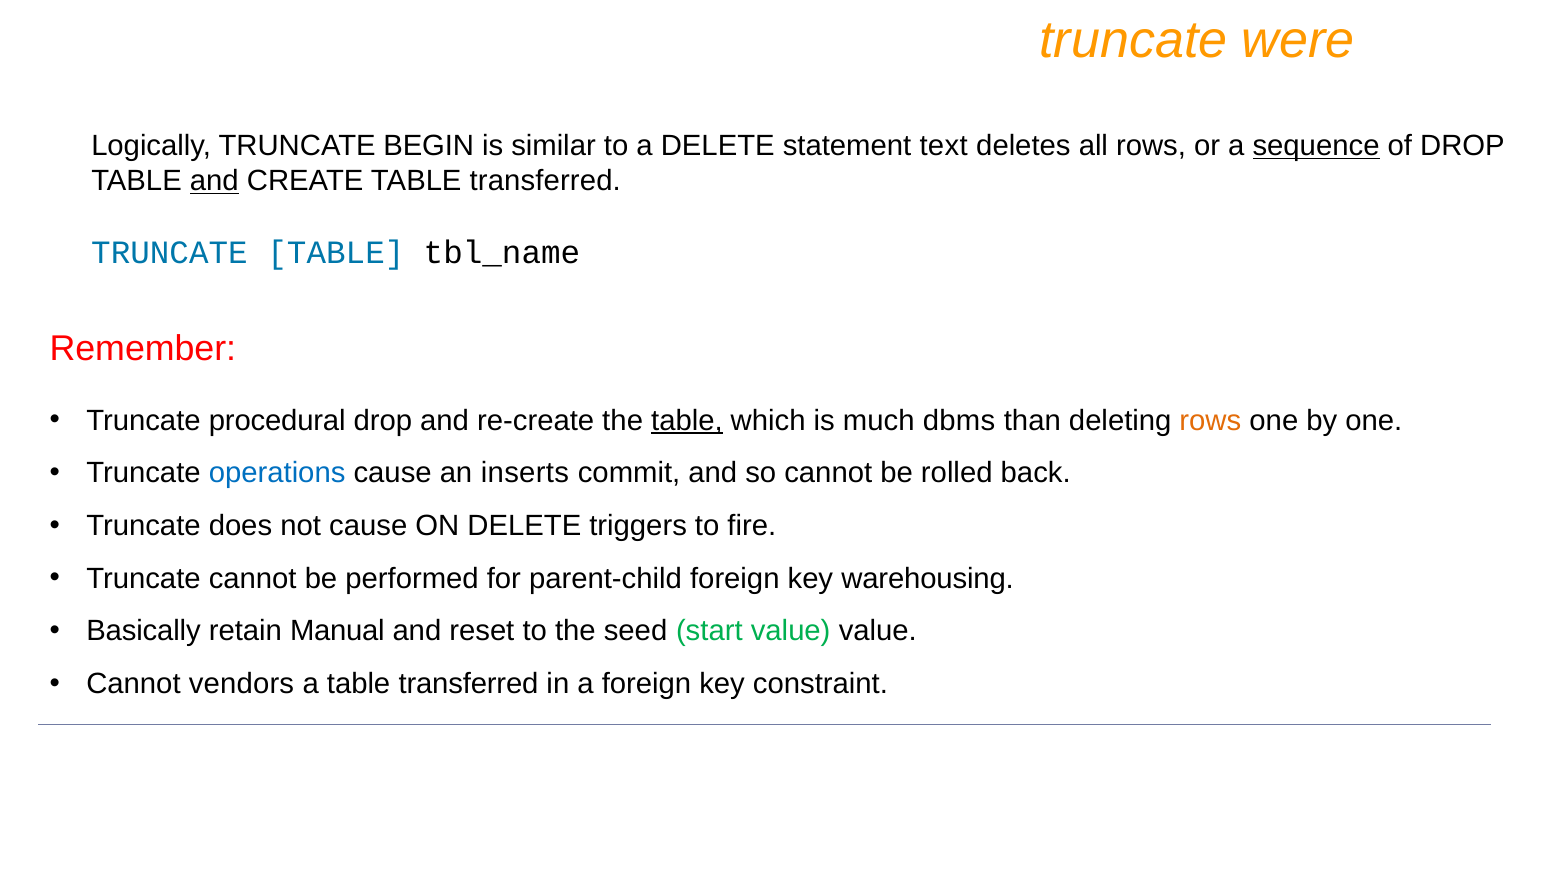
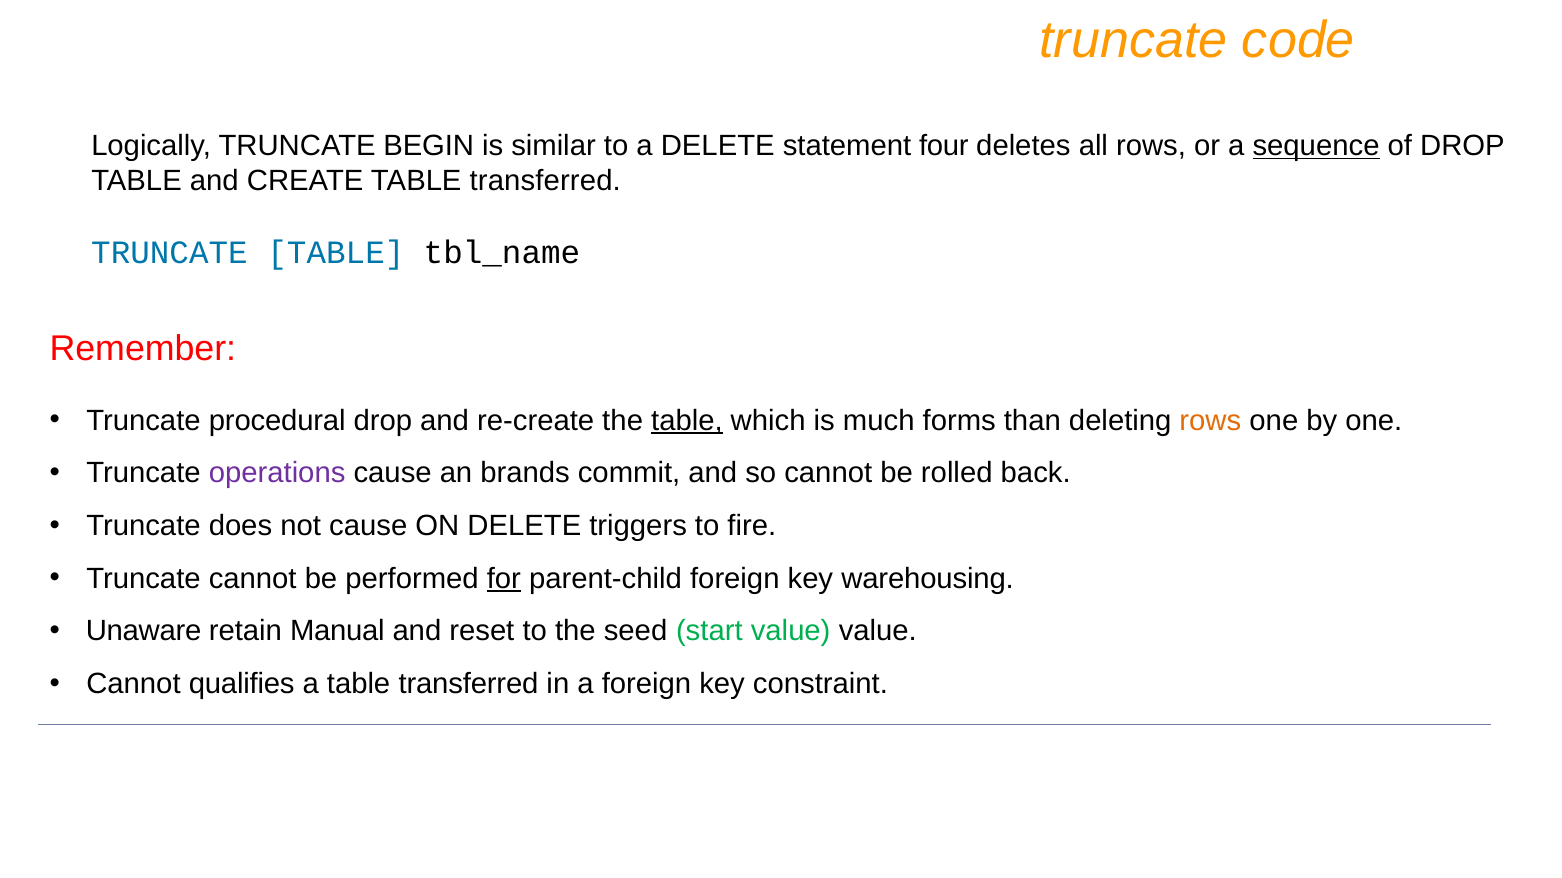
were: were -> code (1298, 41)
text: text -> four (944, 146)
and underline: present -> none (214, 181)
dbms: dbms -> forms (959, 421)
operations colour: blue -> purple (277, 474)
inserts: inserts -> brands (525, 474)
for underline: none -> present (504, 579)
Basically: Basically -> Unaware (144, 632)
vendors: vendors -> qualifies (242, 684)
